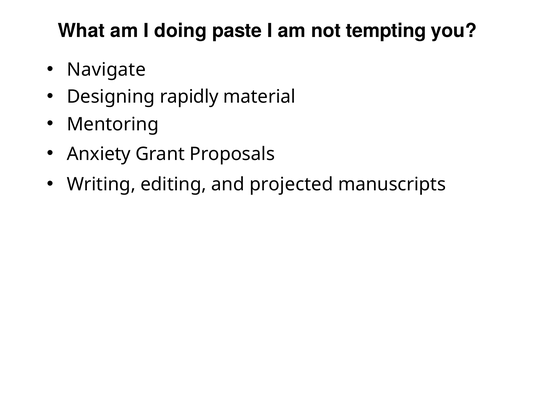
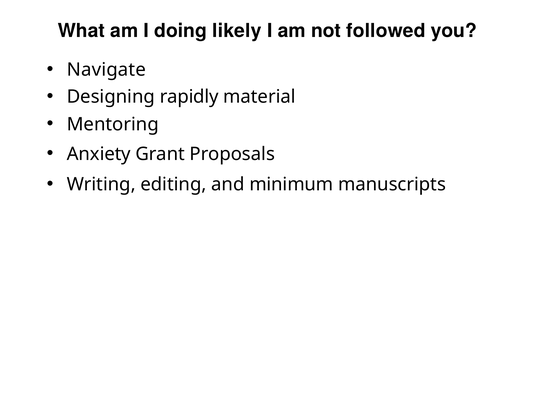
paste: paste -> likely (237, 31)
tempting: tempting -> followed (386, 31)
projected: projected -> minimum (291, 185)
